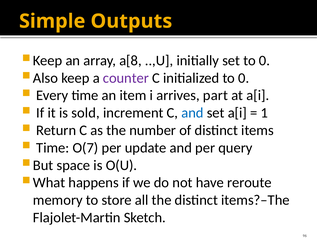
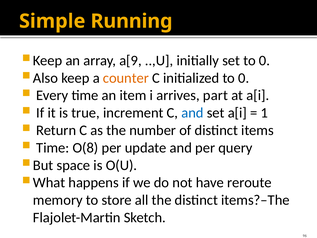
Outputs: Outputs -> Running (132, 21)
a[8: a[8 -> a[9 (130, 60)
counter colour: purple -> orange (126, 78)
sold: sold -> true (86, 113)
O(7: O(7 -> O(8 (85, 148)
